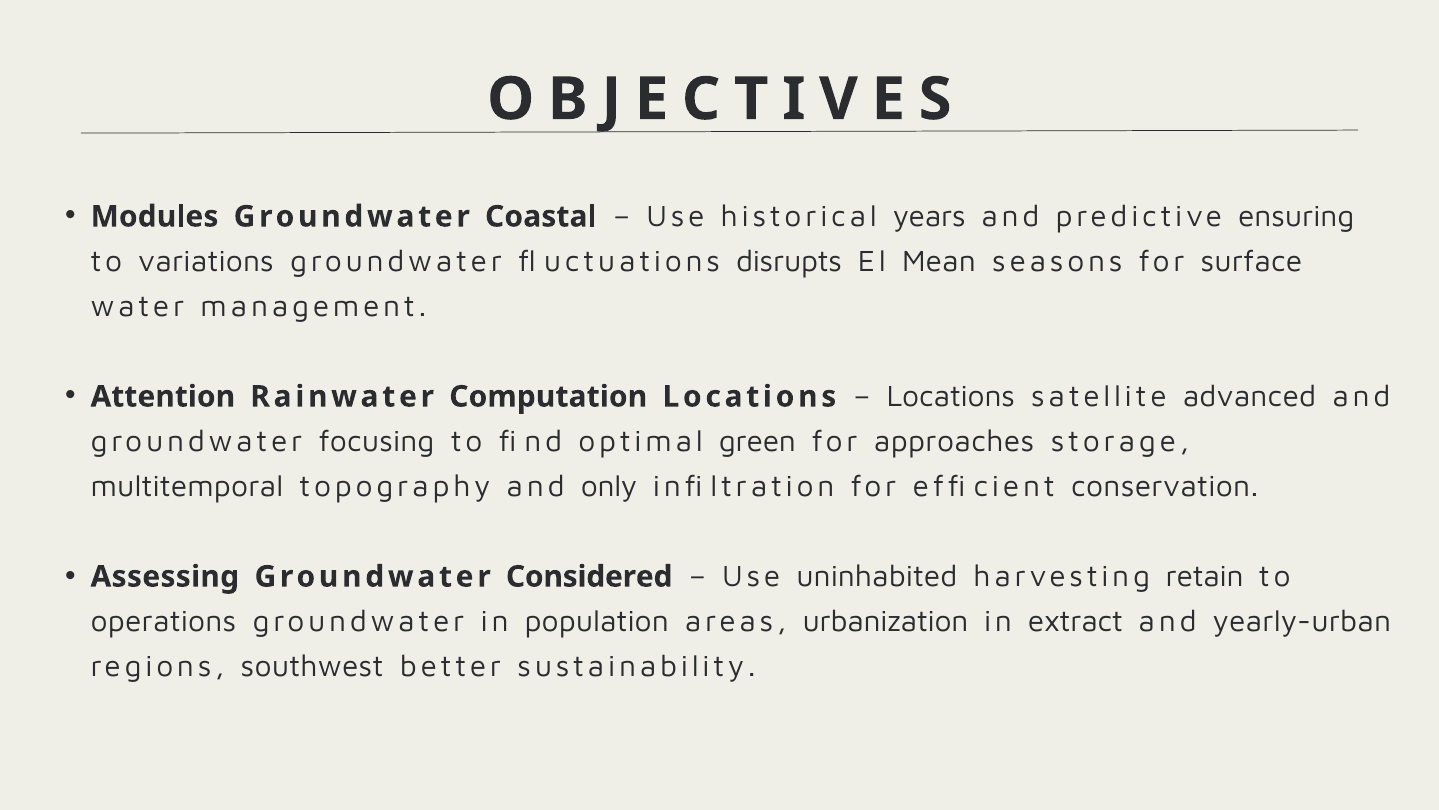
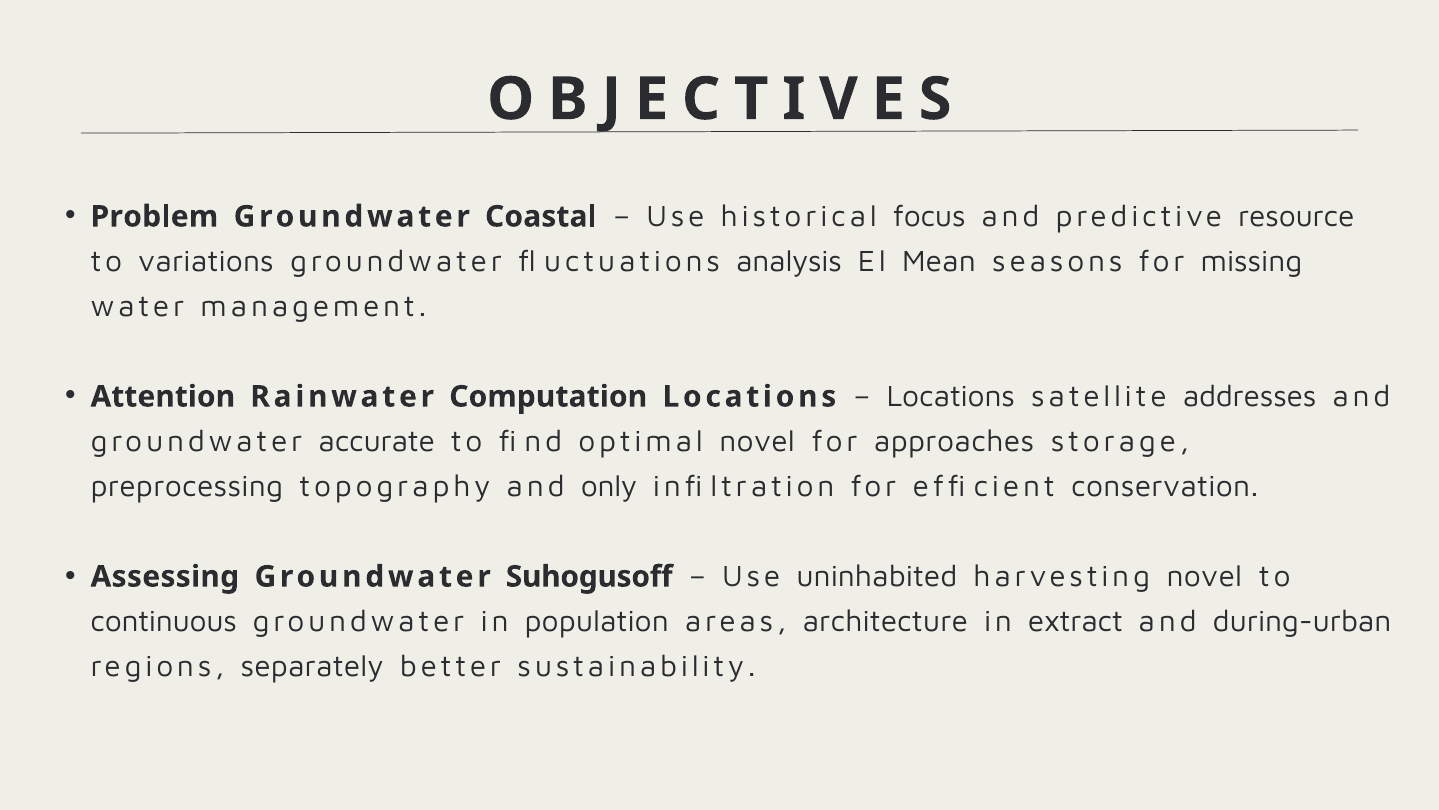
Modules: Modules -> Problem (154, 216)
years: years -> focus (929, 216)
ensuring: ensuring -> resource (1296, 216)
disrupts: disrupts -> analysis (789, 261)
surface: surface -> missing (1252, 261)
advanced: advanced -> addresses (1250, 396)
focusing: focusing -> accurate (377, 441)
optimal green: green -> novel (757, 441)
multitemporal: multitemporal -> preprocessing (187, 486)
Considered: Considered -> Suhogusoff (589, 576)
harvesting retain: retain -> novel (1204, 576)
operations: operations -> continuous (164, 621)
urbanization: urbanization -> architecture (885, 621)
yearly-urban: yearly-urban -> during-urban (1302, 621)
southwest: southwest -> separately (312, 666)
